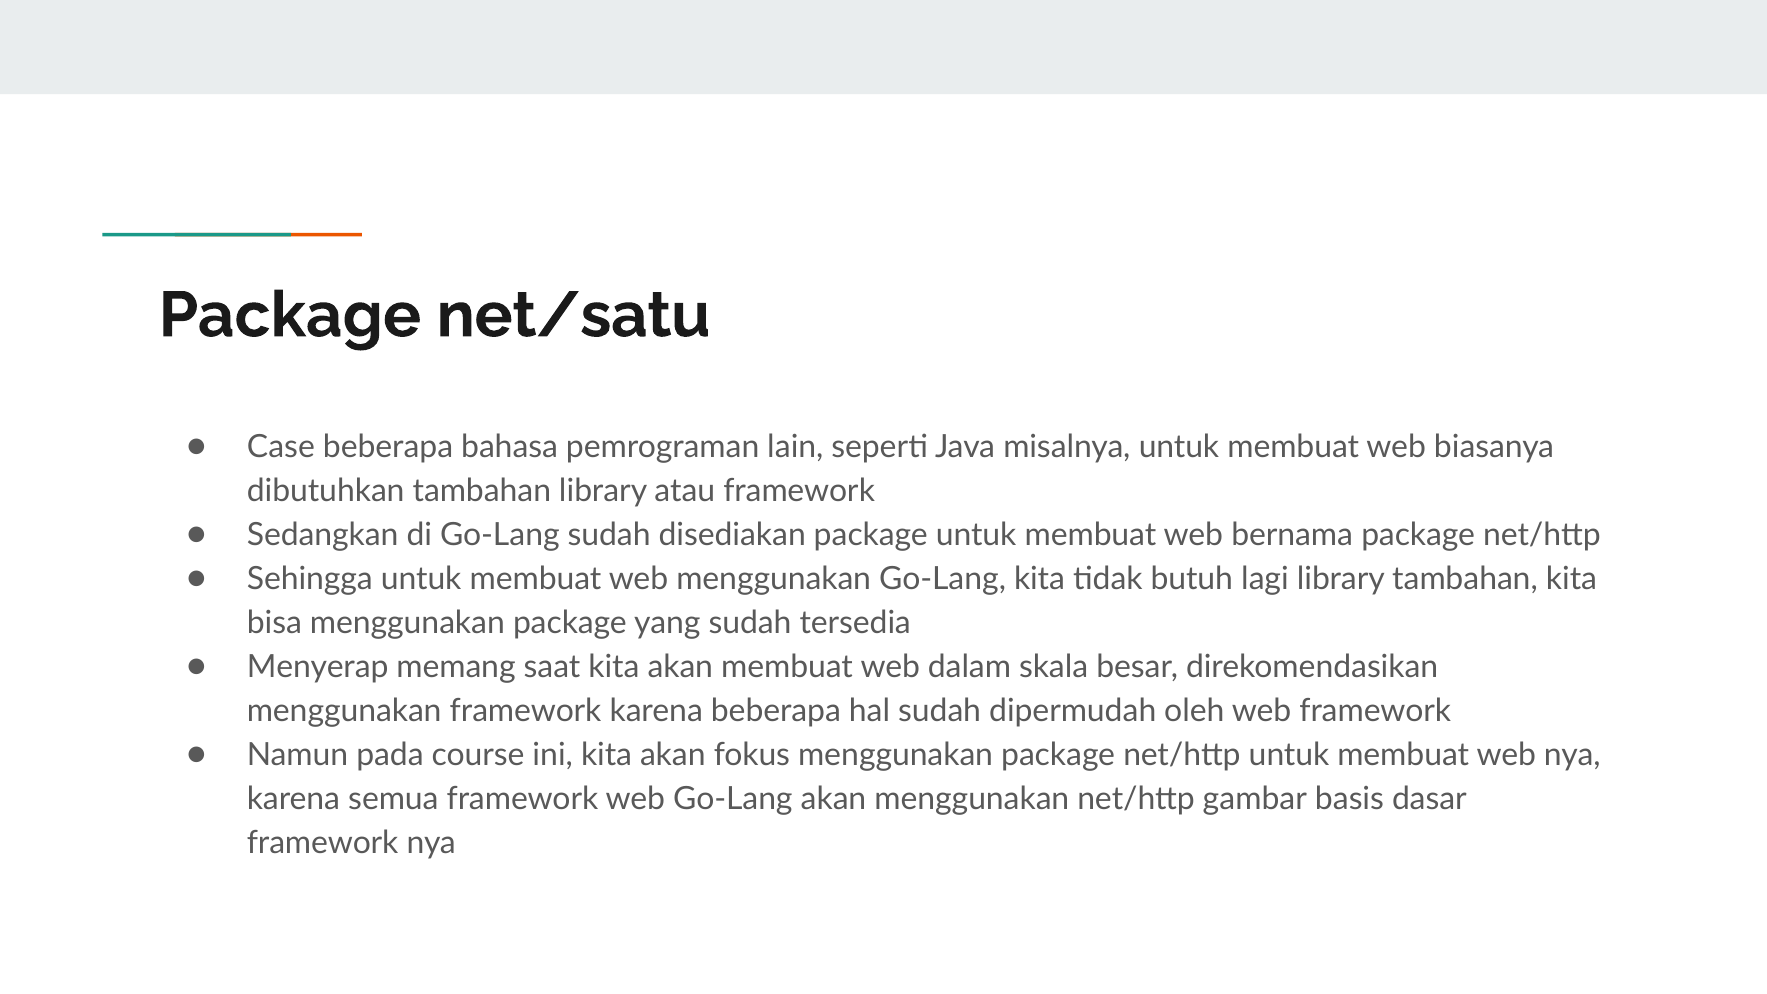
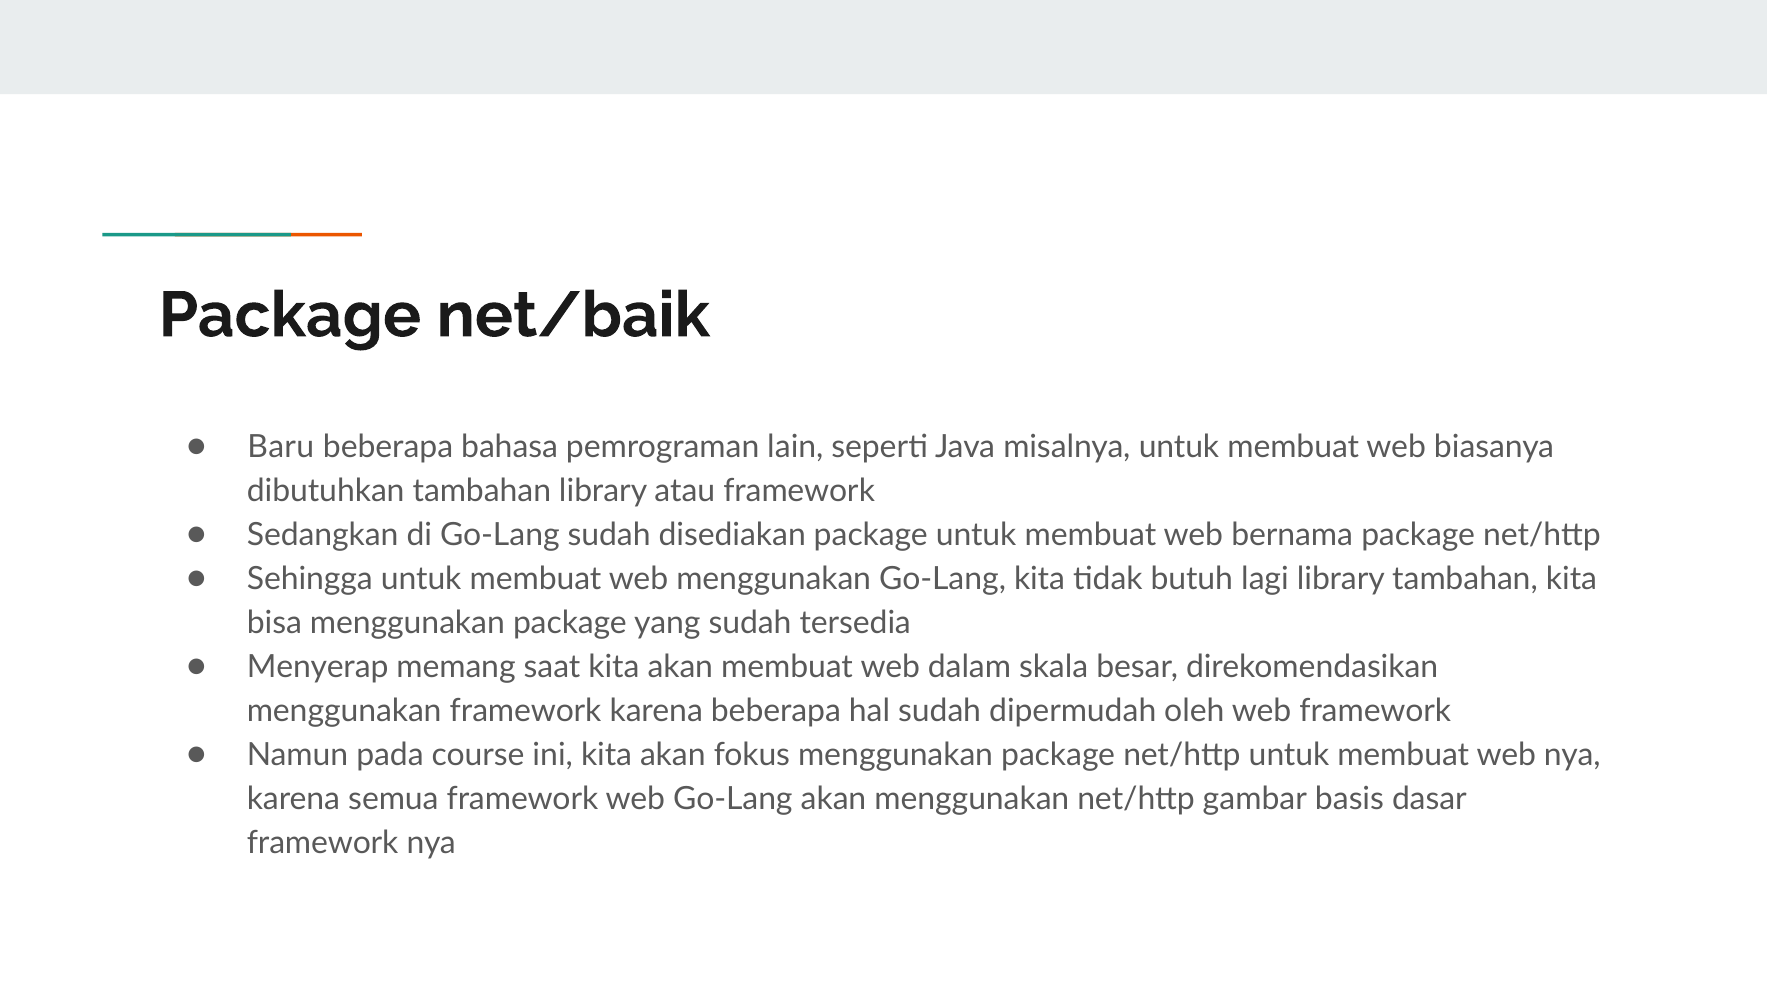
net/satu: net/satu -> net/baik (573, 315)
Case: Case -> Baru (281, 447)
